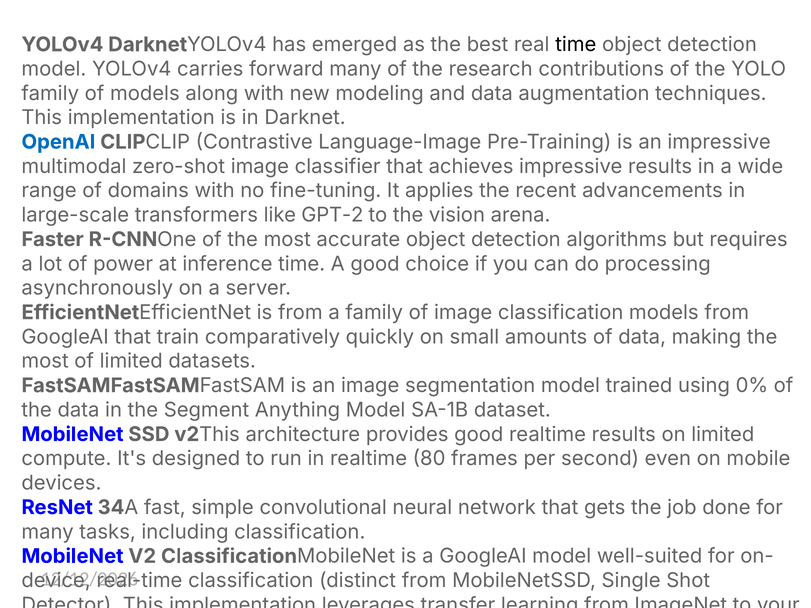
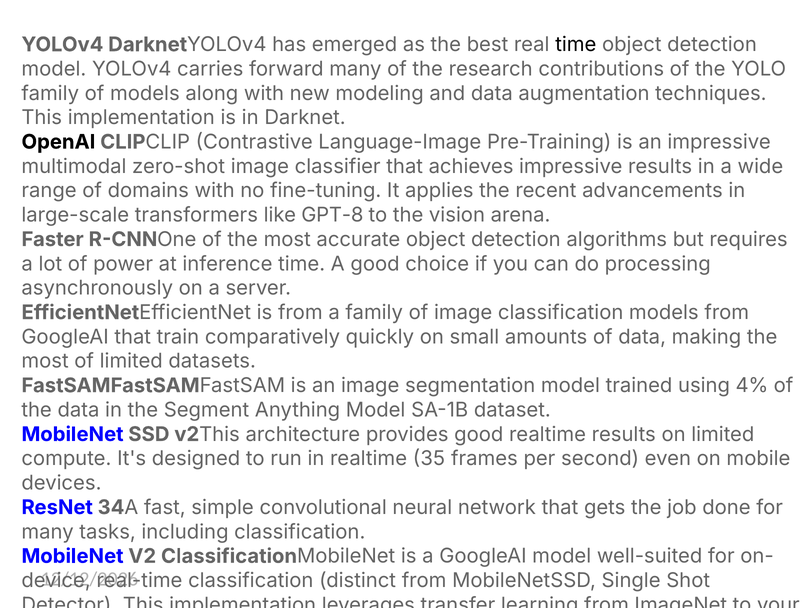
OpenAI colour: blue -> black (58, 142)
GPT-2: GPT-2 -> GPT-8 (332, 215)
0%: 0% -> 4% (752, 386)
80: 80 -> 35 (429, 459)
